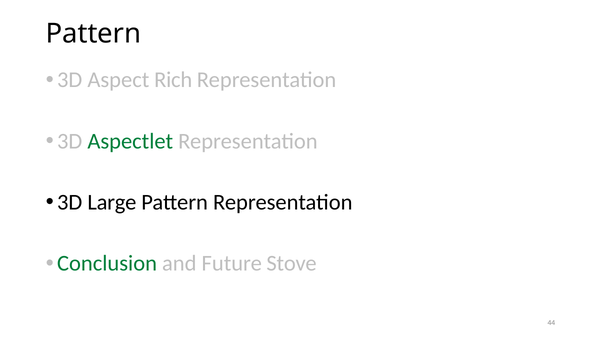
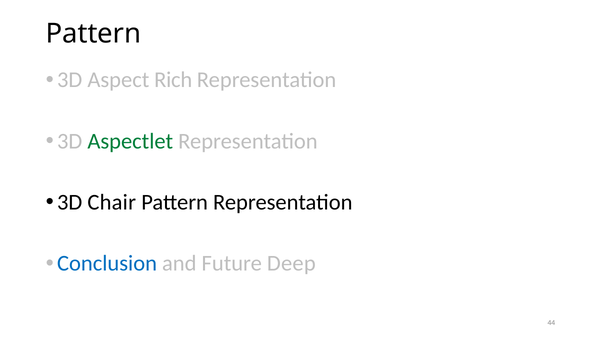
Large: Large -> Chair (112, 202)
Conclusion colour: green -> blue (107, 264)
Stove: Stove -> Deep (291, 264)
